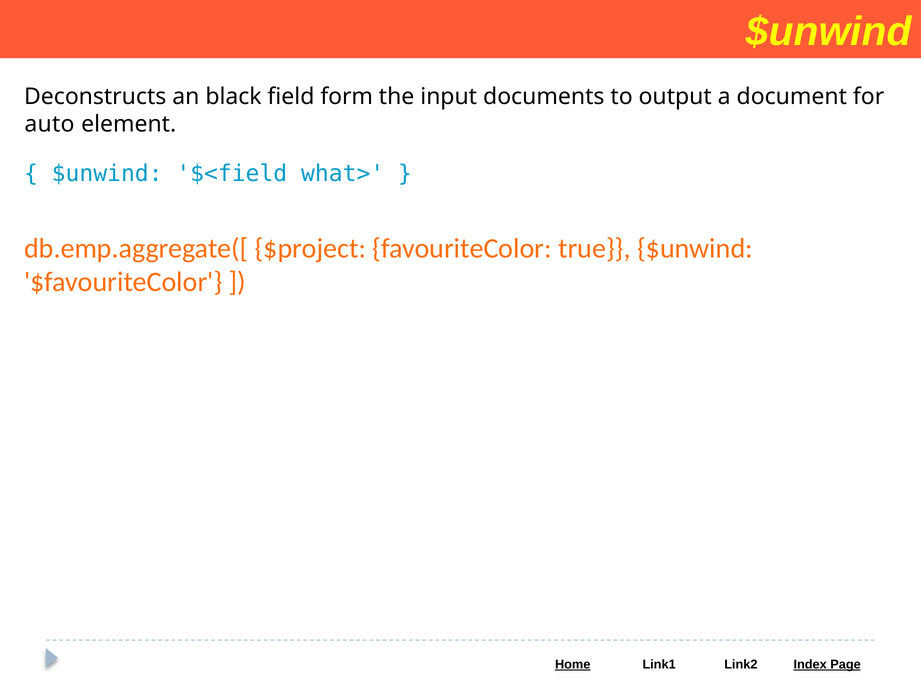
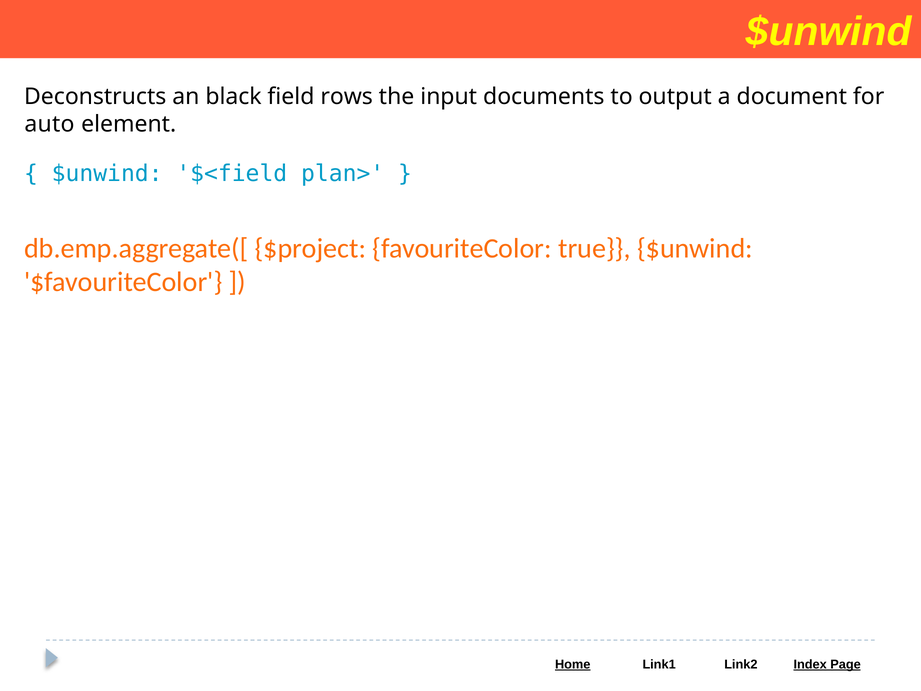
form: form -> rows (347, 97)
what>: what> -> plan> (343, 173)
